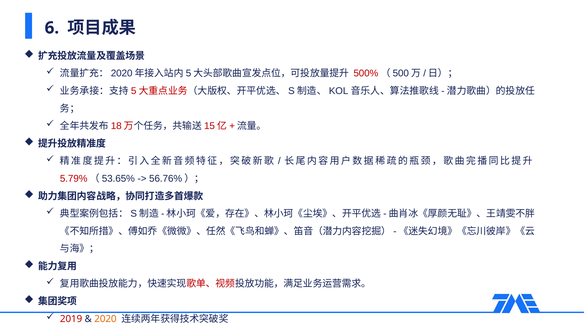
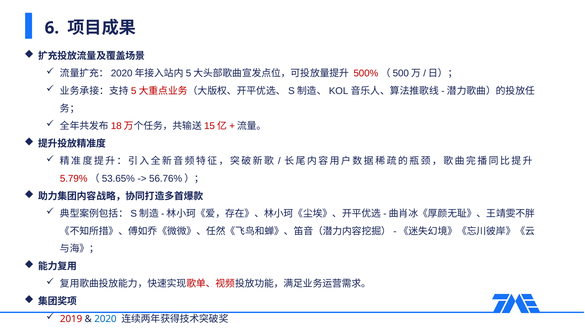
2020 colour: orange -> blue (105, 319)
